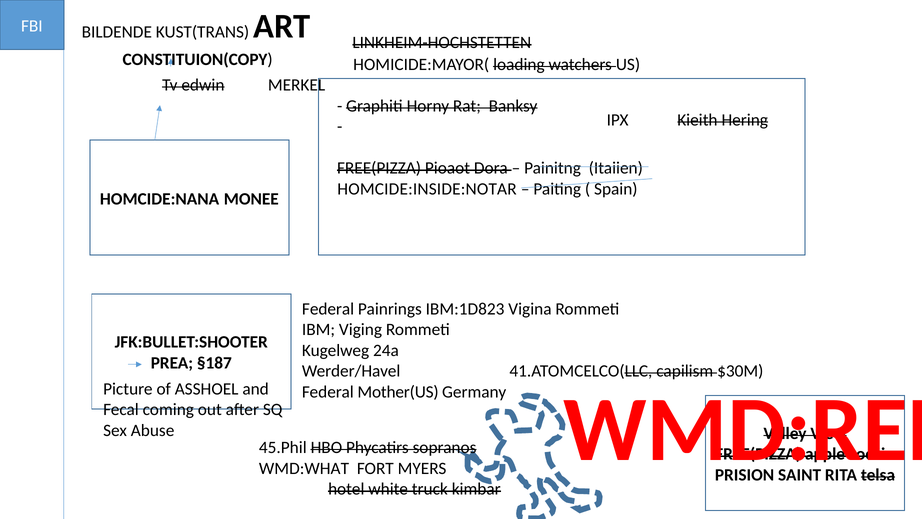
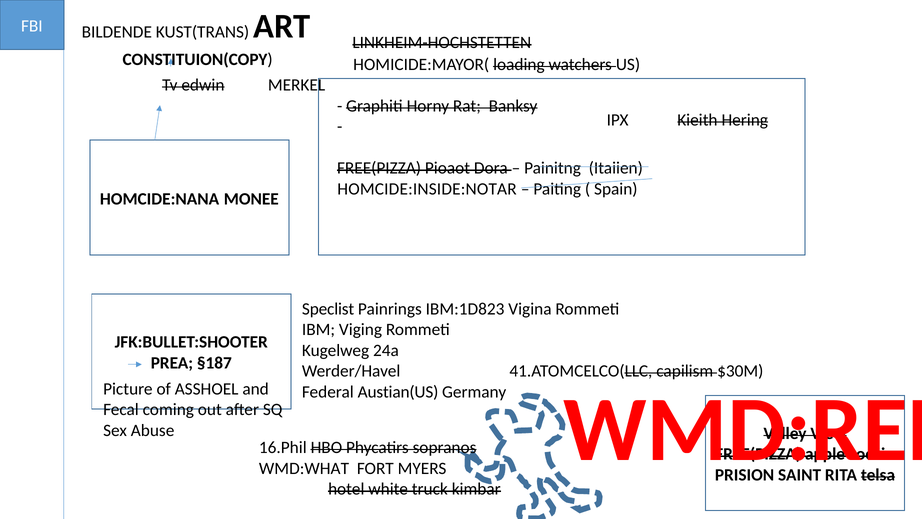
Federal: Federal -> Speclist (328, 309)
Mother(US: Mother(US -> Austian(US (398, 392)
45.Phil: 45.Phil -> 16.Phil (283, 447)
